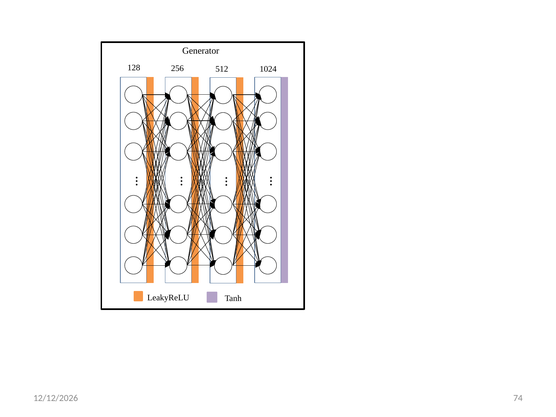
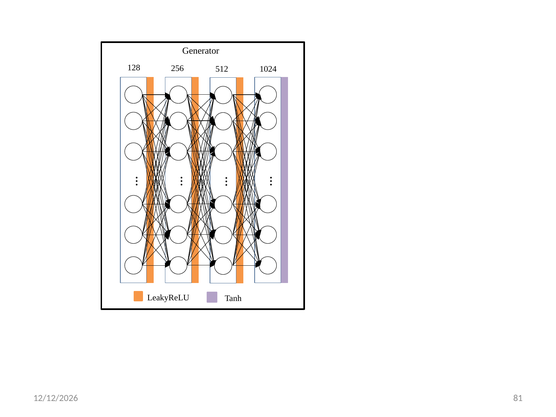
74: 74 -> 81 (518, 398)
